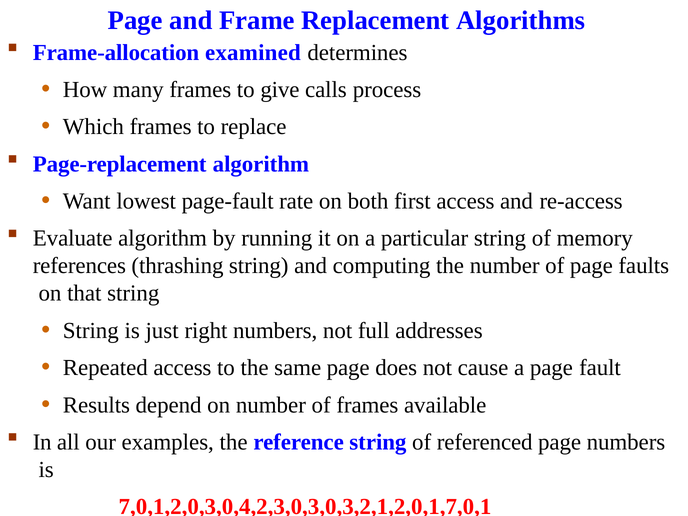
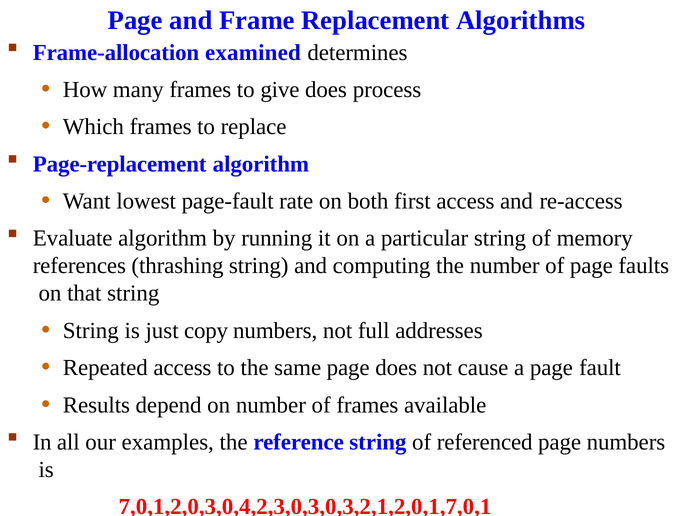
give calls: calls -> does (326, 90)
right: right -> copy (206, 331)
